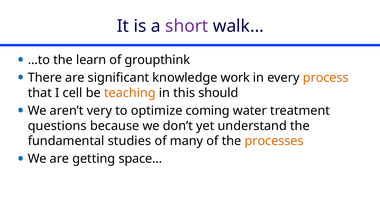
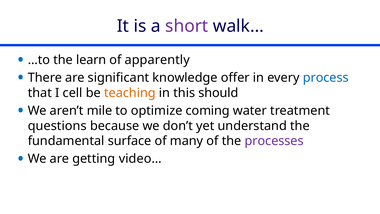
groupthink: groupthink -> apparently (157, 60)
work: work -> offer (235, 78)
process colour: orange -> blue (326, 78)
very: very -> mile (99, 110)
studies: studies -> surface (130, 141)
processes colour: orange -> purple (274, 141)
space…: space… -> video… (140, 159)
